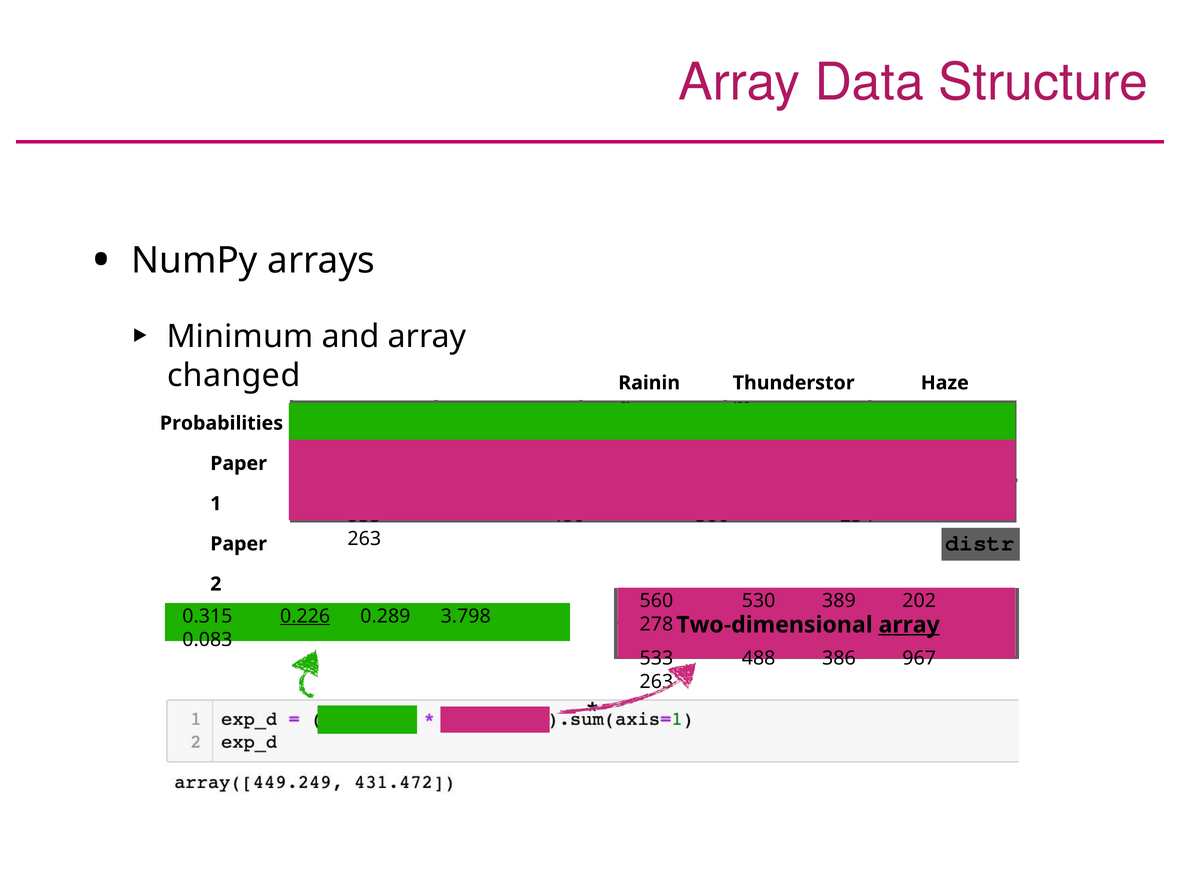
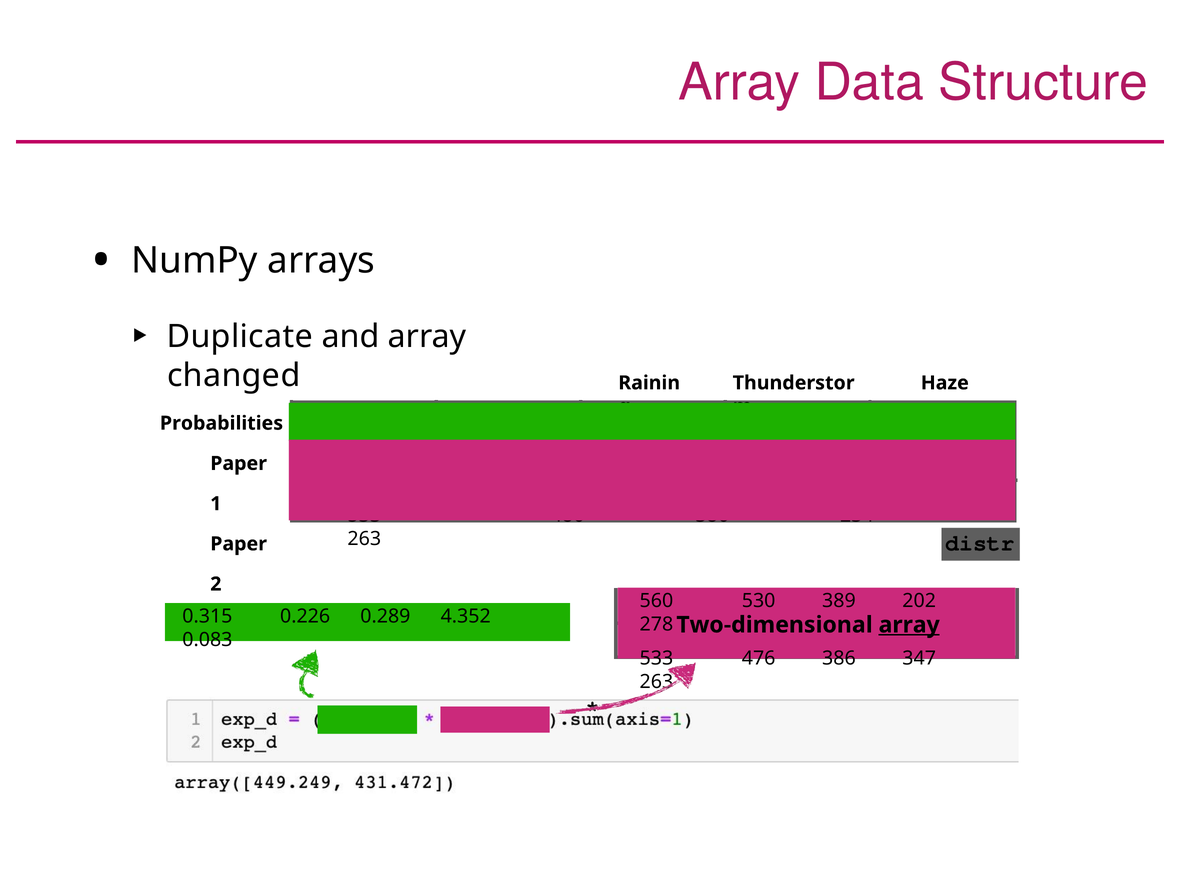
Minimum: Minimum -> Duplicate (240, 337)
0.226 underline: present -> none (305, 616)
3.798: 3.798 -> 4.352 (466, 616)
488: 488 -> 476 (759, 658)
967: 967 -> 347 (919, 658)
